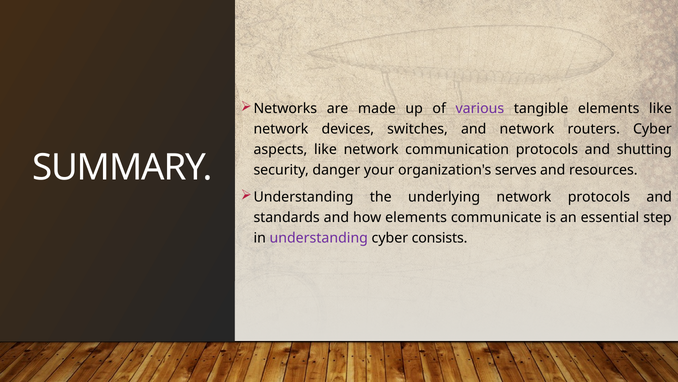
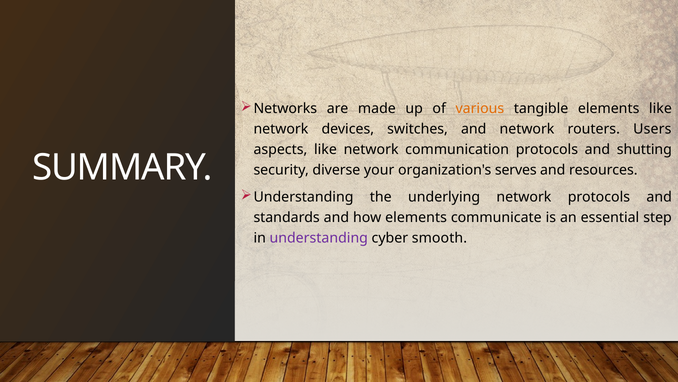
various colour: purple -> orange (480, 109)
routers Cyber: Cyber -> Users (652, 129)
danger: danger -> diverse (336, 170)
consists: consists -> smooth (439, 238)
